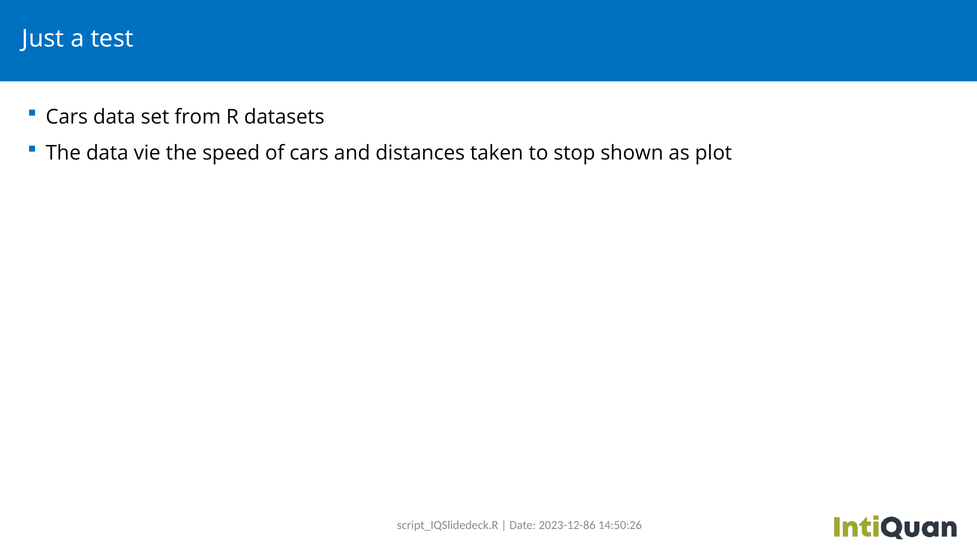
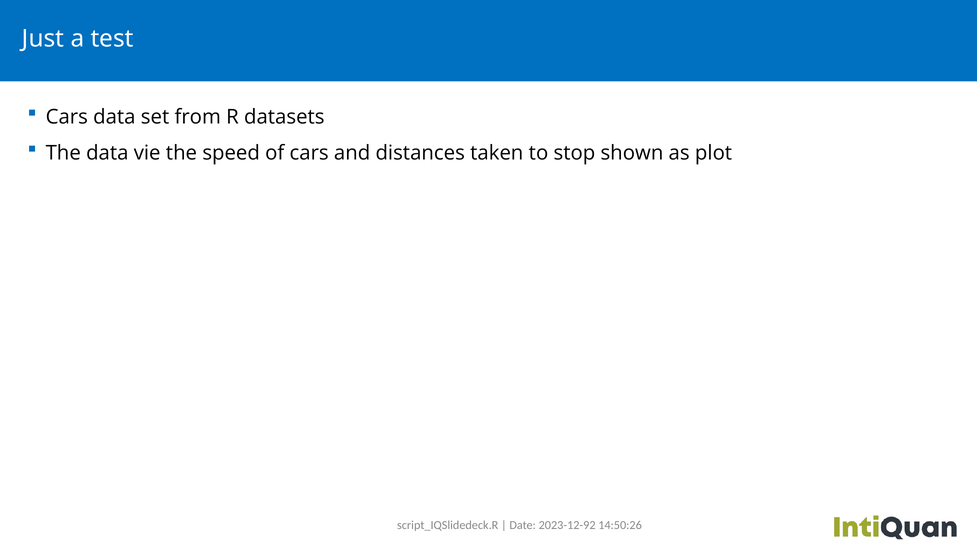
2023-12-86: 2023-12-86 -> 2023-12-92 (567, 525)
